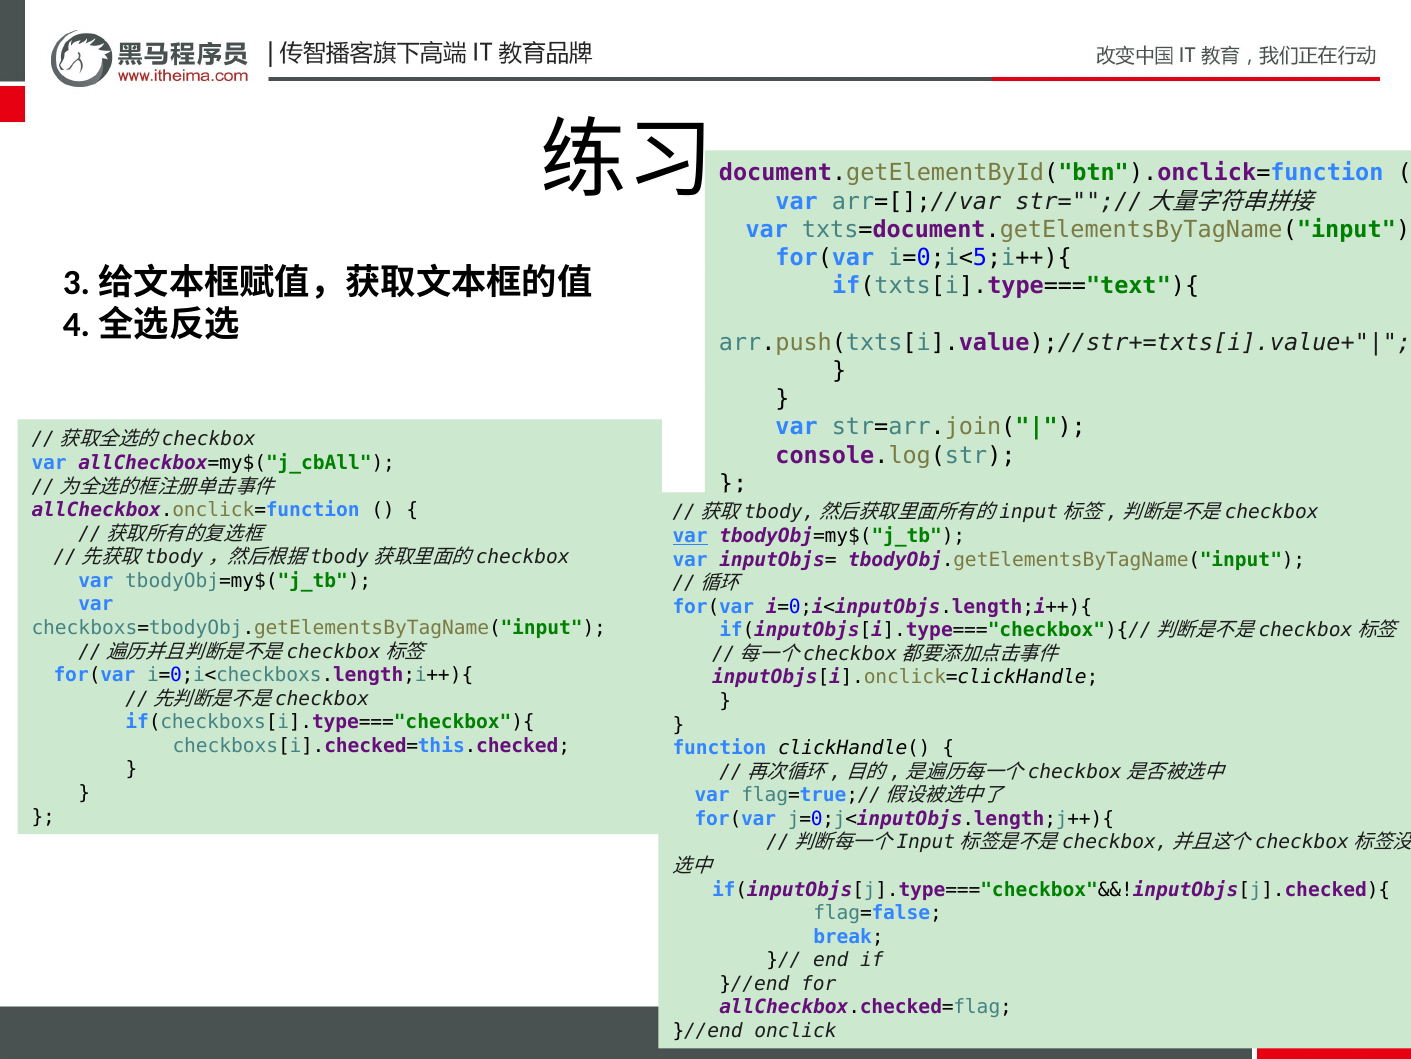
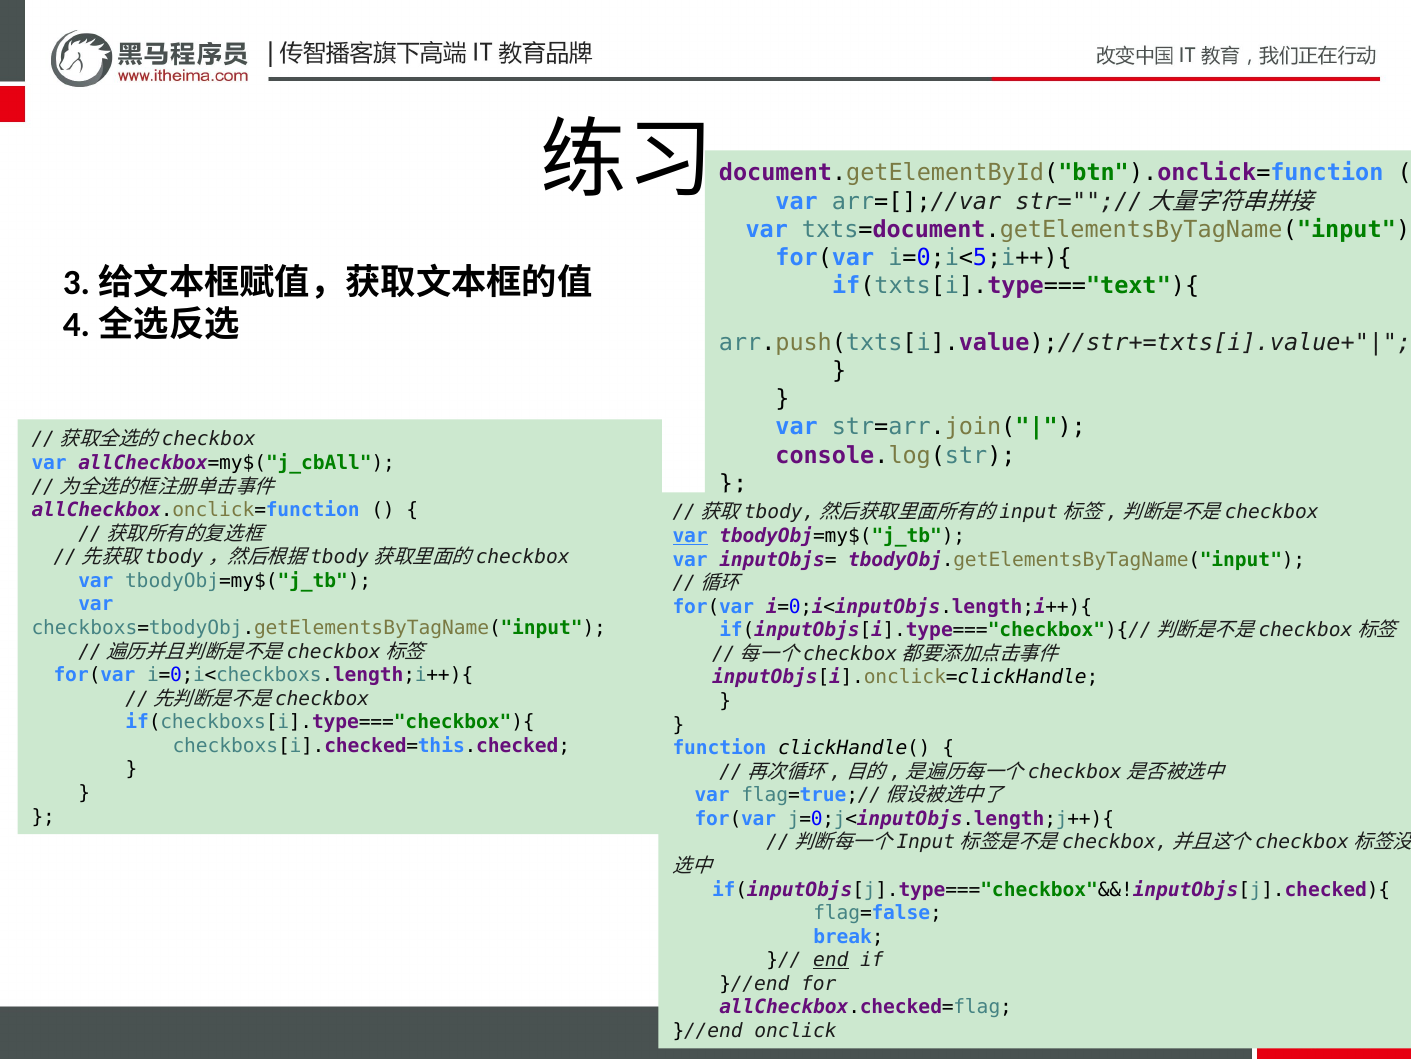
end underline: none -> present (831, 960)
